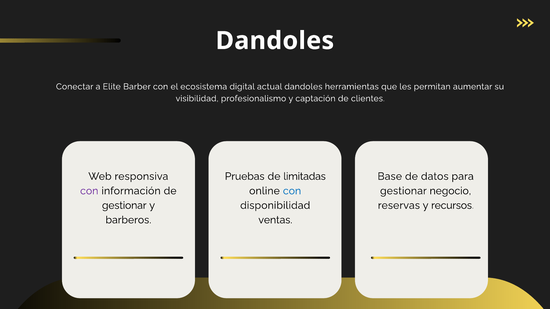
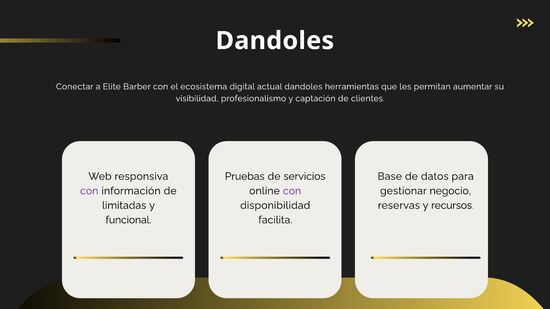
limitadas: limitadas -> servicios (304, 177)
con colour: blue -> purple (292, 191)
gestionar: gestionar -> limitadas (124, 206)
barberos: barberos -> funcional (128, 220)
ventas: ventas -> facilita (275, 220)
